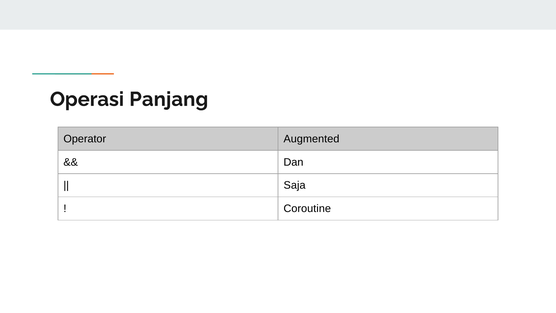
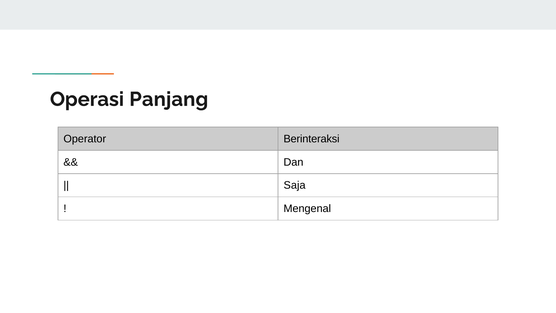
Augmented: Augmented -> Berinteraksi (312, 139)
Coroutine: Coroutine -> Mengenal (307, 209)
